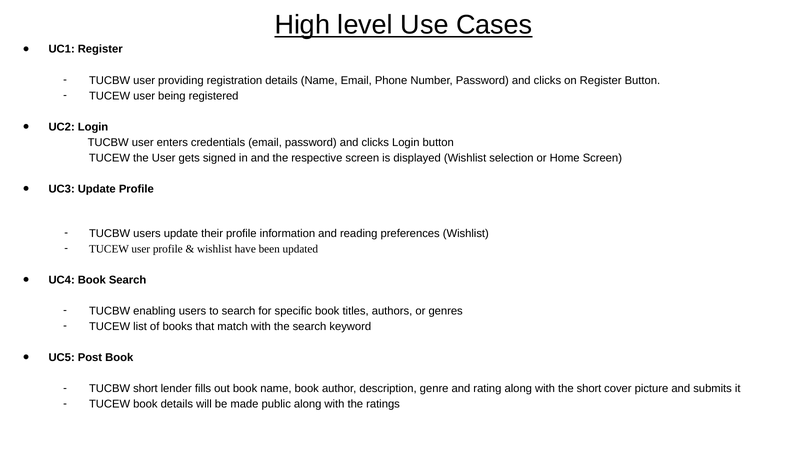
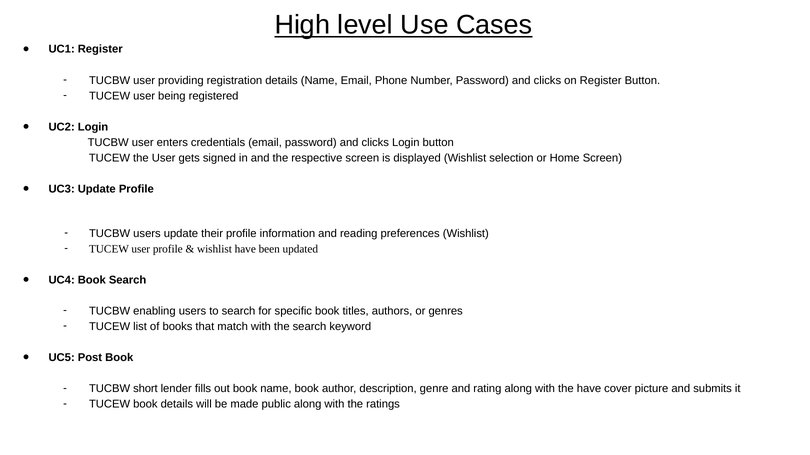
the short: short -> have (589, 389)
